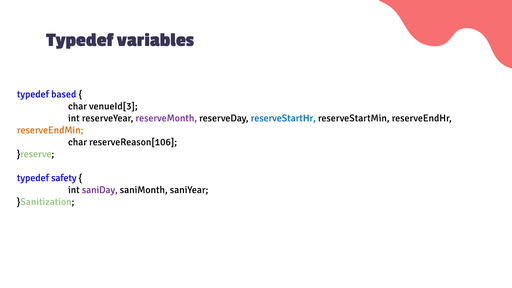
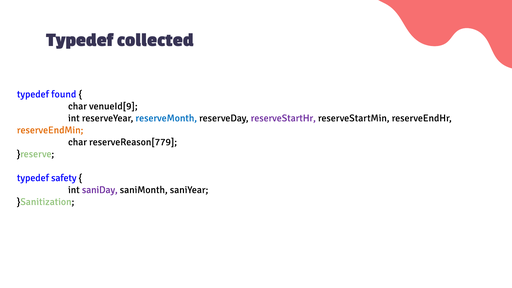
variables: variables -> collected (155, 40)
based: based -> found (64, 94)
venueId[3: venueId[3 -> venueId[9 (113, 106)
reserveMonth colour: purple -> blue (166, 118)
reserveStartHr colour: blue -> purple (283, 118)
reserveReason[106: reserveReason[106 -> reserveReason[779 (133, 142)
